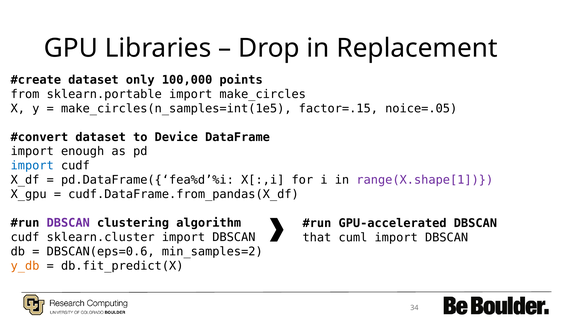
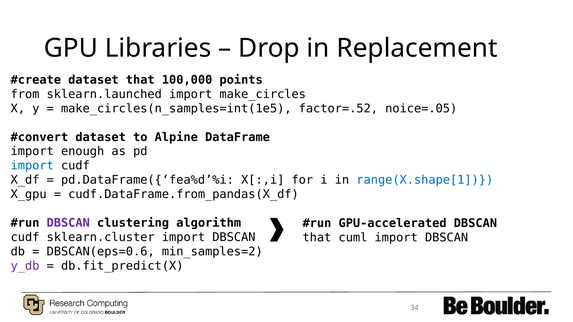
dataset only: only -> that (140, 80)
sklearn.portable: sklearn.portable -> sklearn.launched (104, 94)
factor=.15: factor=.15 -> factor=.52 (338, 109)
Device: Device -> Alpine (176, 137)
range(X.shape[1 colour: purple -> blue (425, 180)
y_db colour: orange -> purple (25, 266)
